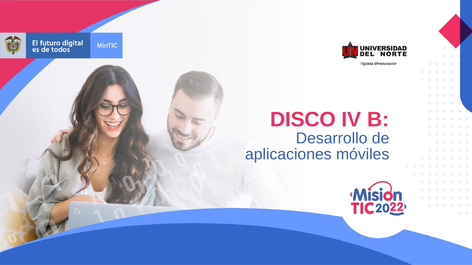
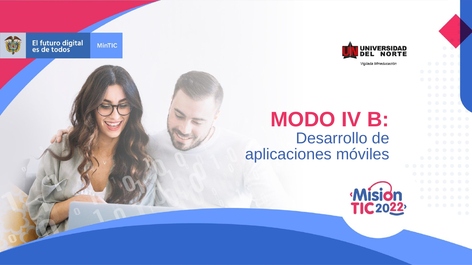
DISCO: DISCO -> MODO (303, 120)
